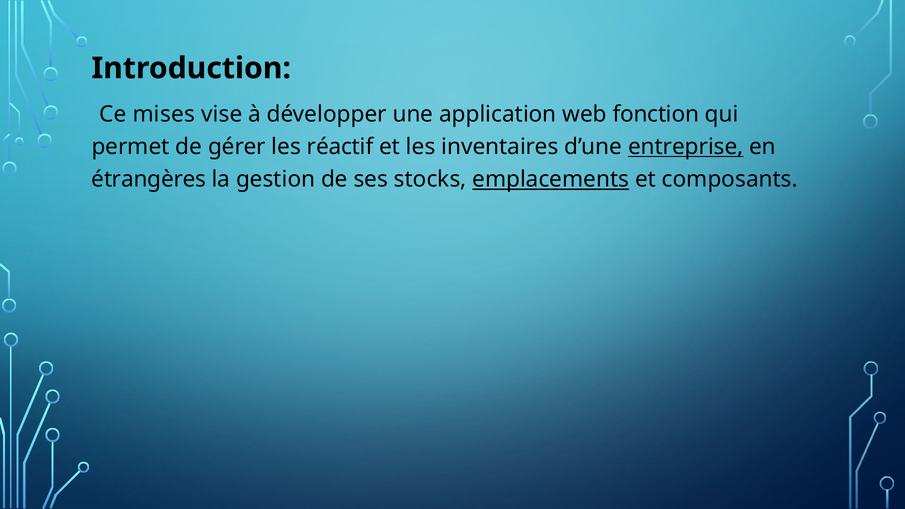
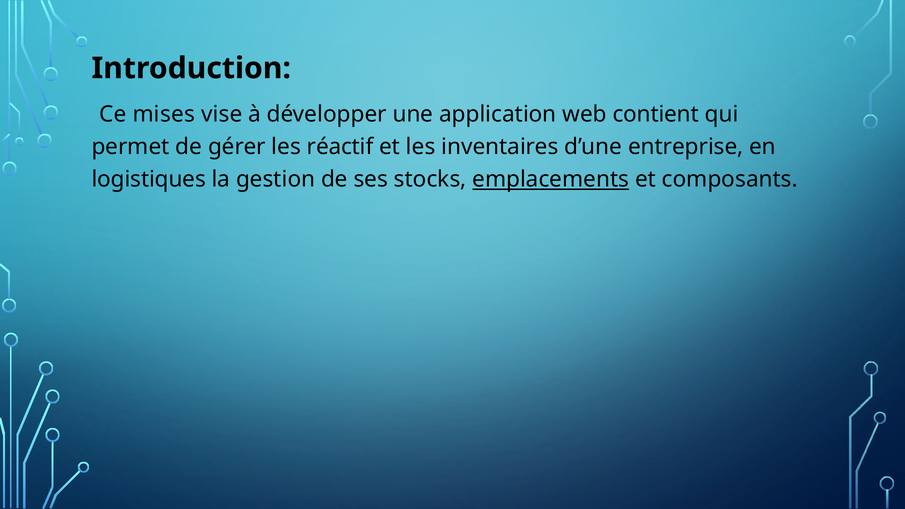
fonction: fonction -> contient (656, 114)
entreprise underline: present -> none (686, 147)
étrangères: étrangères -> logistiques (149, 179)
